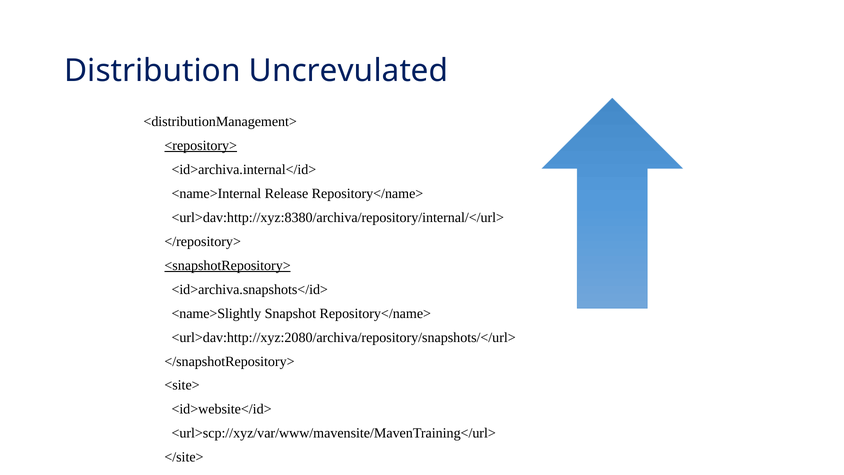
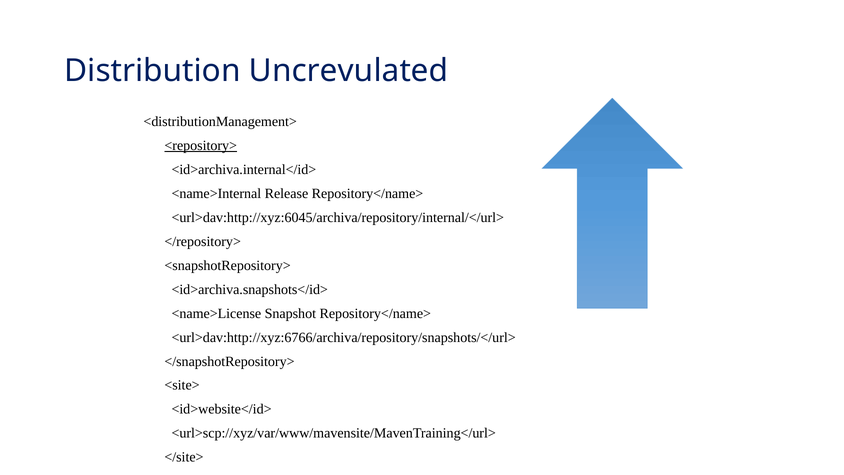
<url>dav:http://xyz:8380/archiva/repository/internal/</url>: <url>dav:http://xyz:8380/archiva/repository/internal/</url> -> <url>dav:http://xyz:6045/archiva/repository/internal/</url> (338, 217)
<snapshotRepository> underline: present -> none (228, 265)
<name>Slightly: <name>Slightly -> <name>License (216, 313)
<url>dav:http://xyz:2080/archiva/repository/snapshots/</url>: <url>dav:http://xyz:2080/archiva/repository/snapshots/</url> -> <url>dav:http://xyz:6766/archiva/repository/snapshots/</url> (344, 337)
